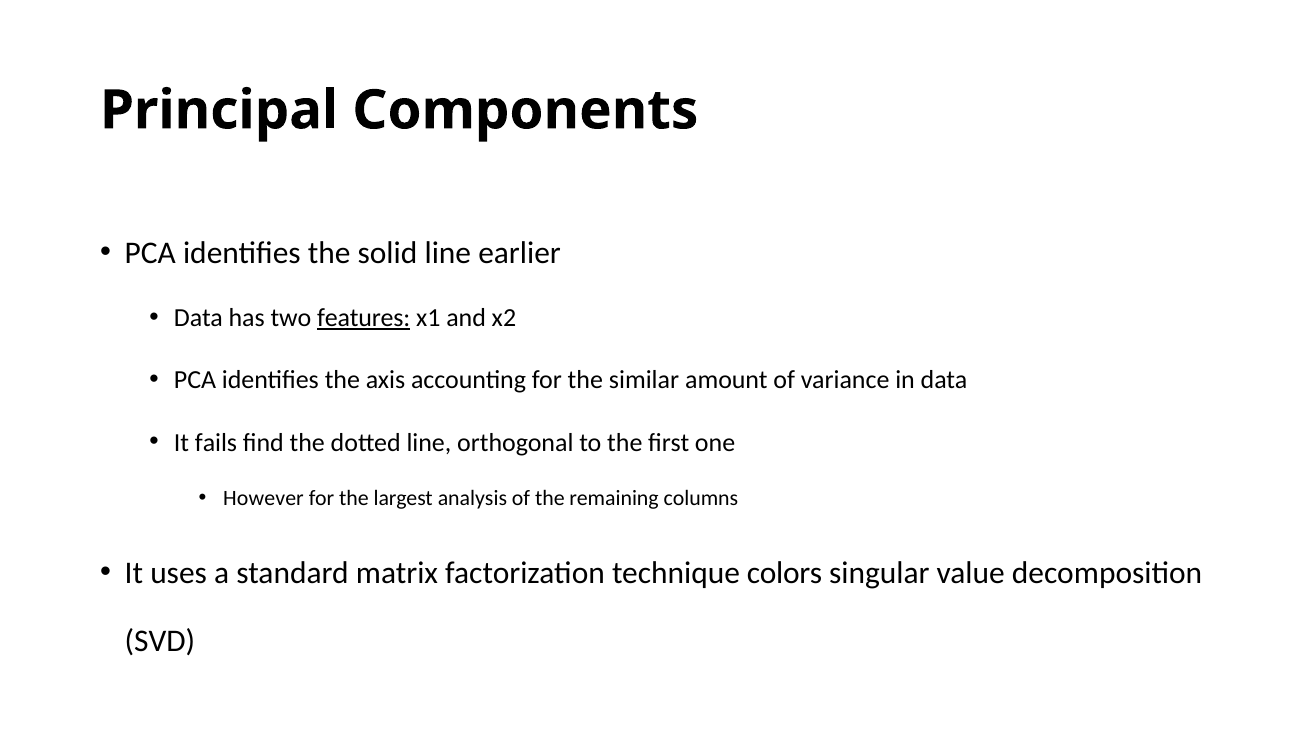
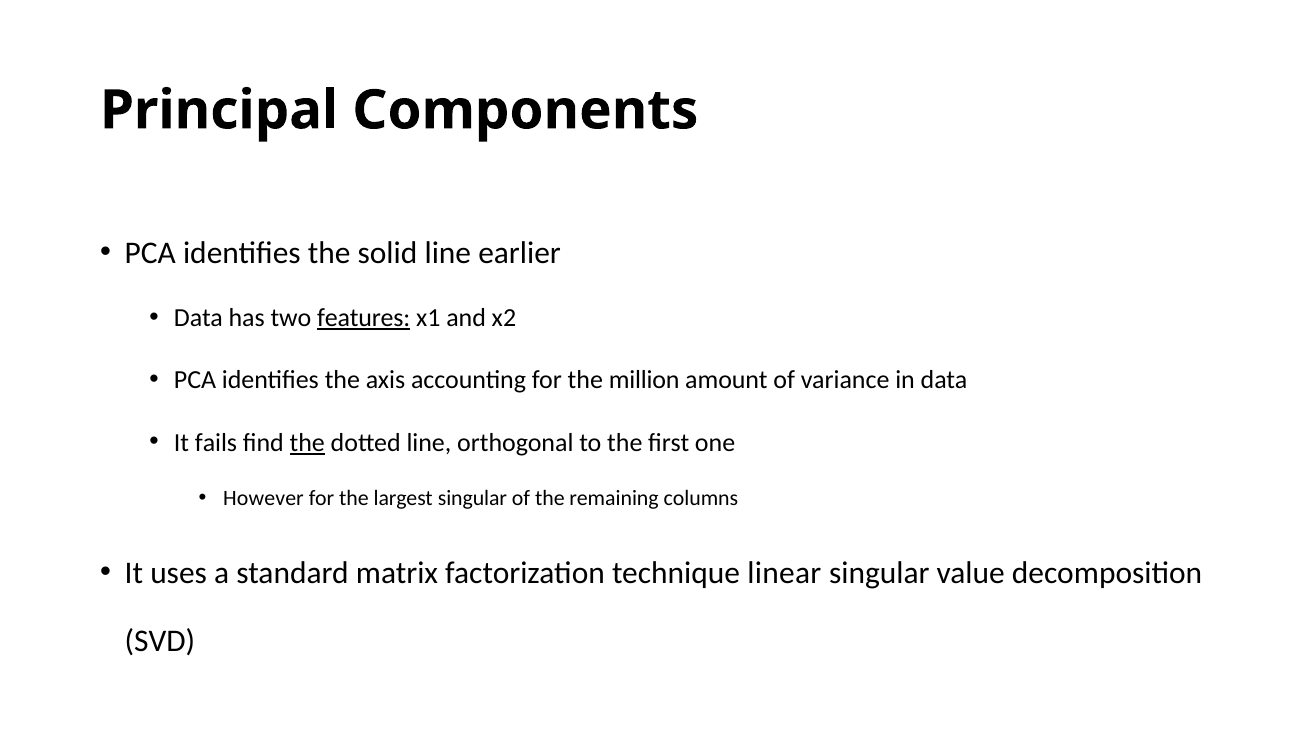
similar: similar -> million (644, 380)
the underline: none -> present (307, 442)
largest analysis: analysis -> singular (472, 498)
colors: colors -> linear (784, 573)
